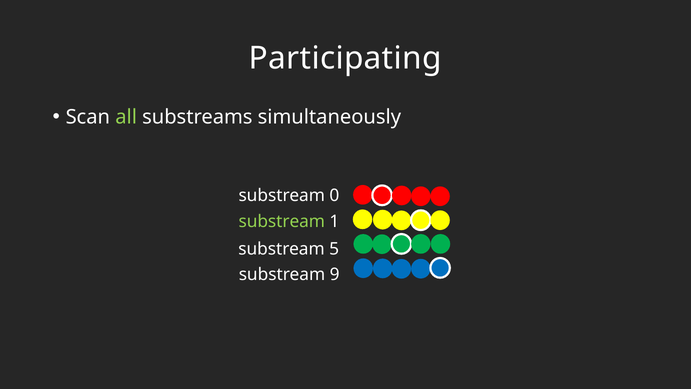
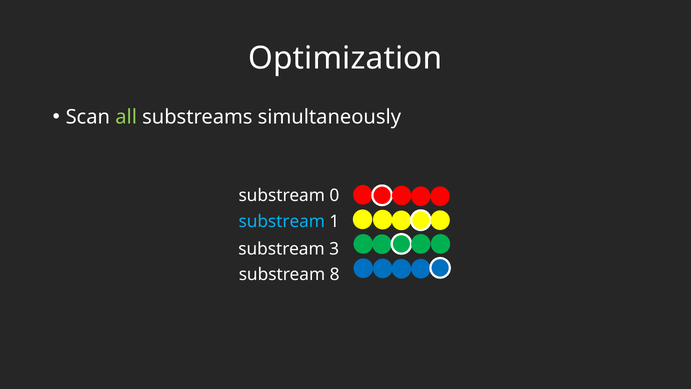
Participating: Participating -> Optimization (345, 58)
substream colour: light green -> light blue (282, 222)
5: 5 -> 3 (334, 249)
9: 9 -> 8 (335, 274)
